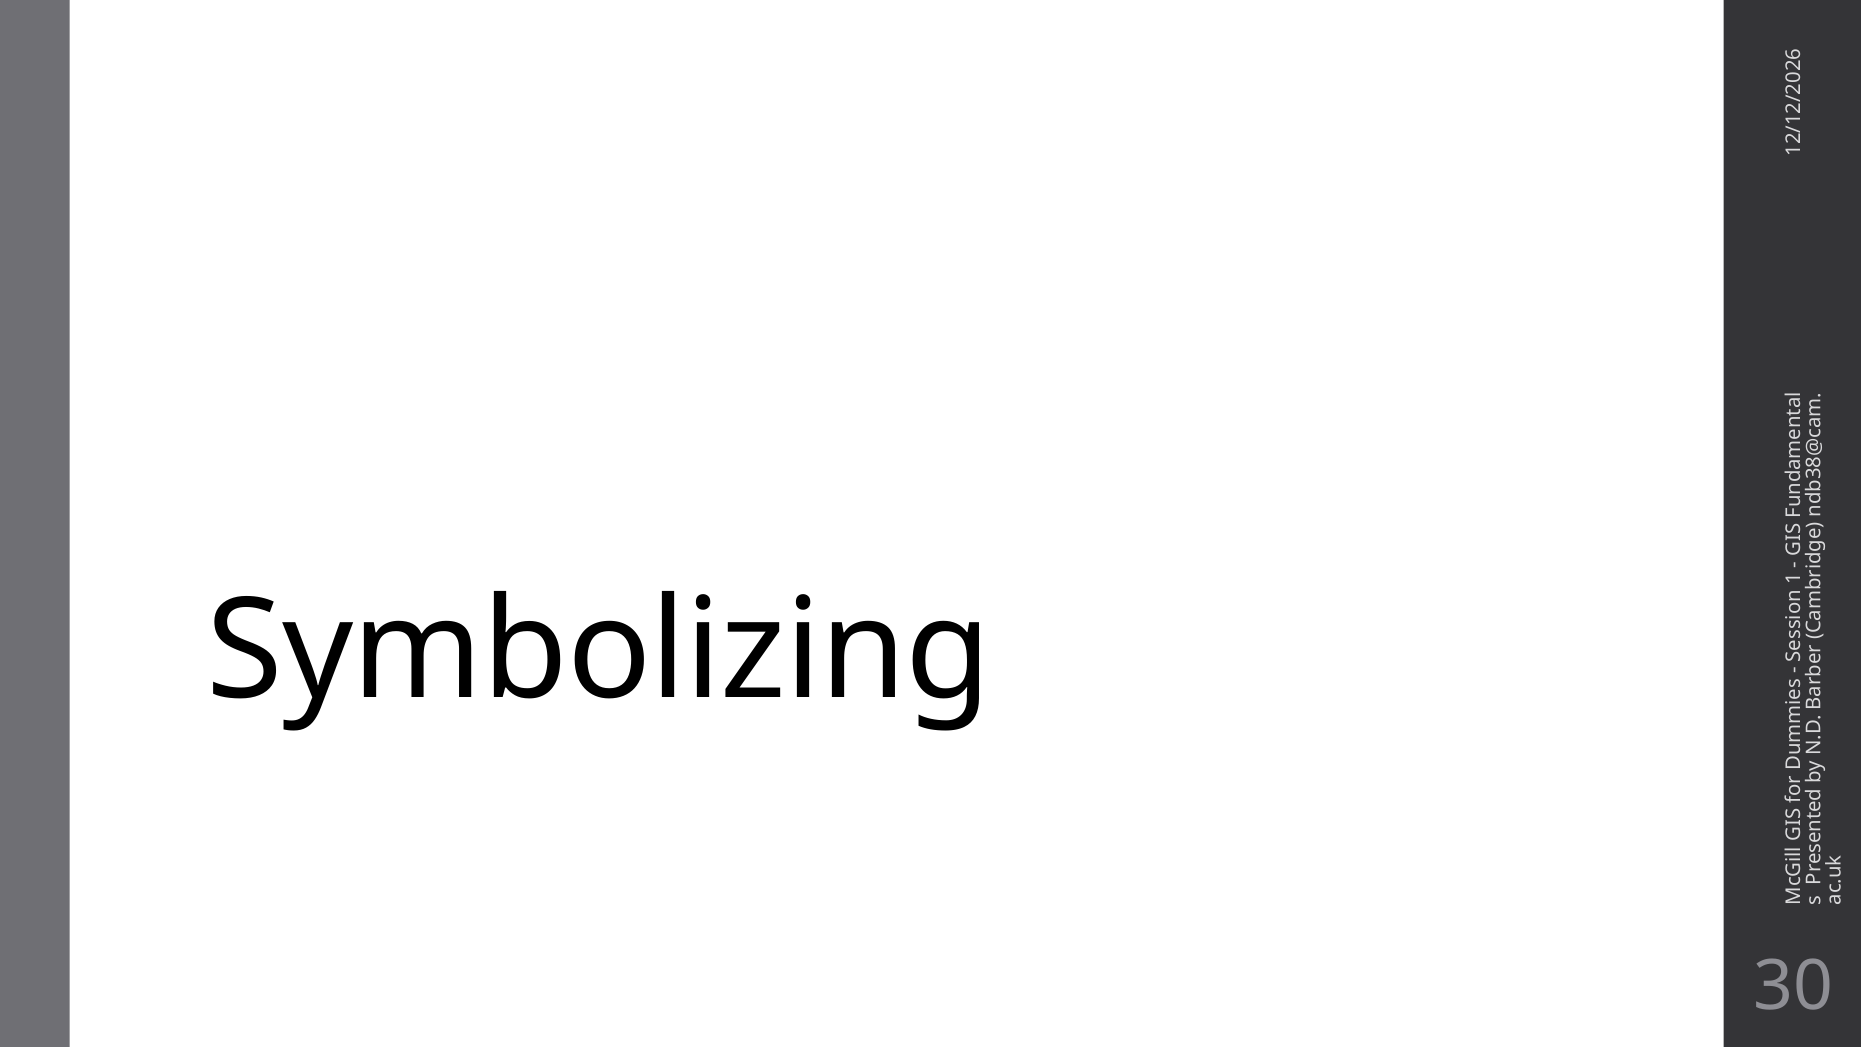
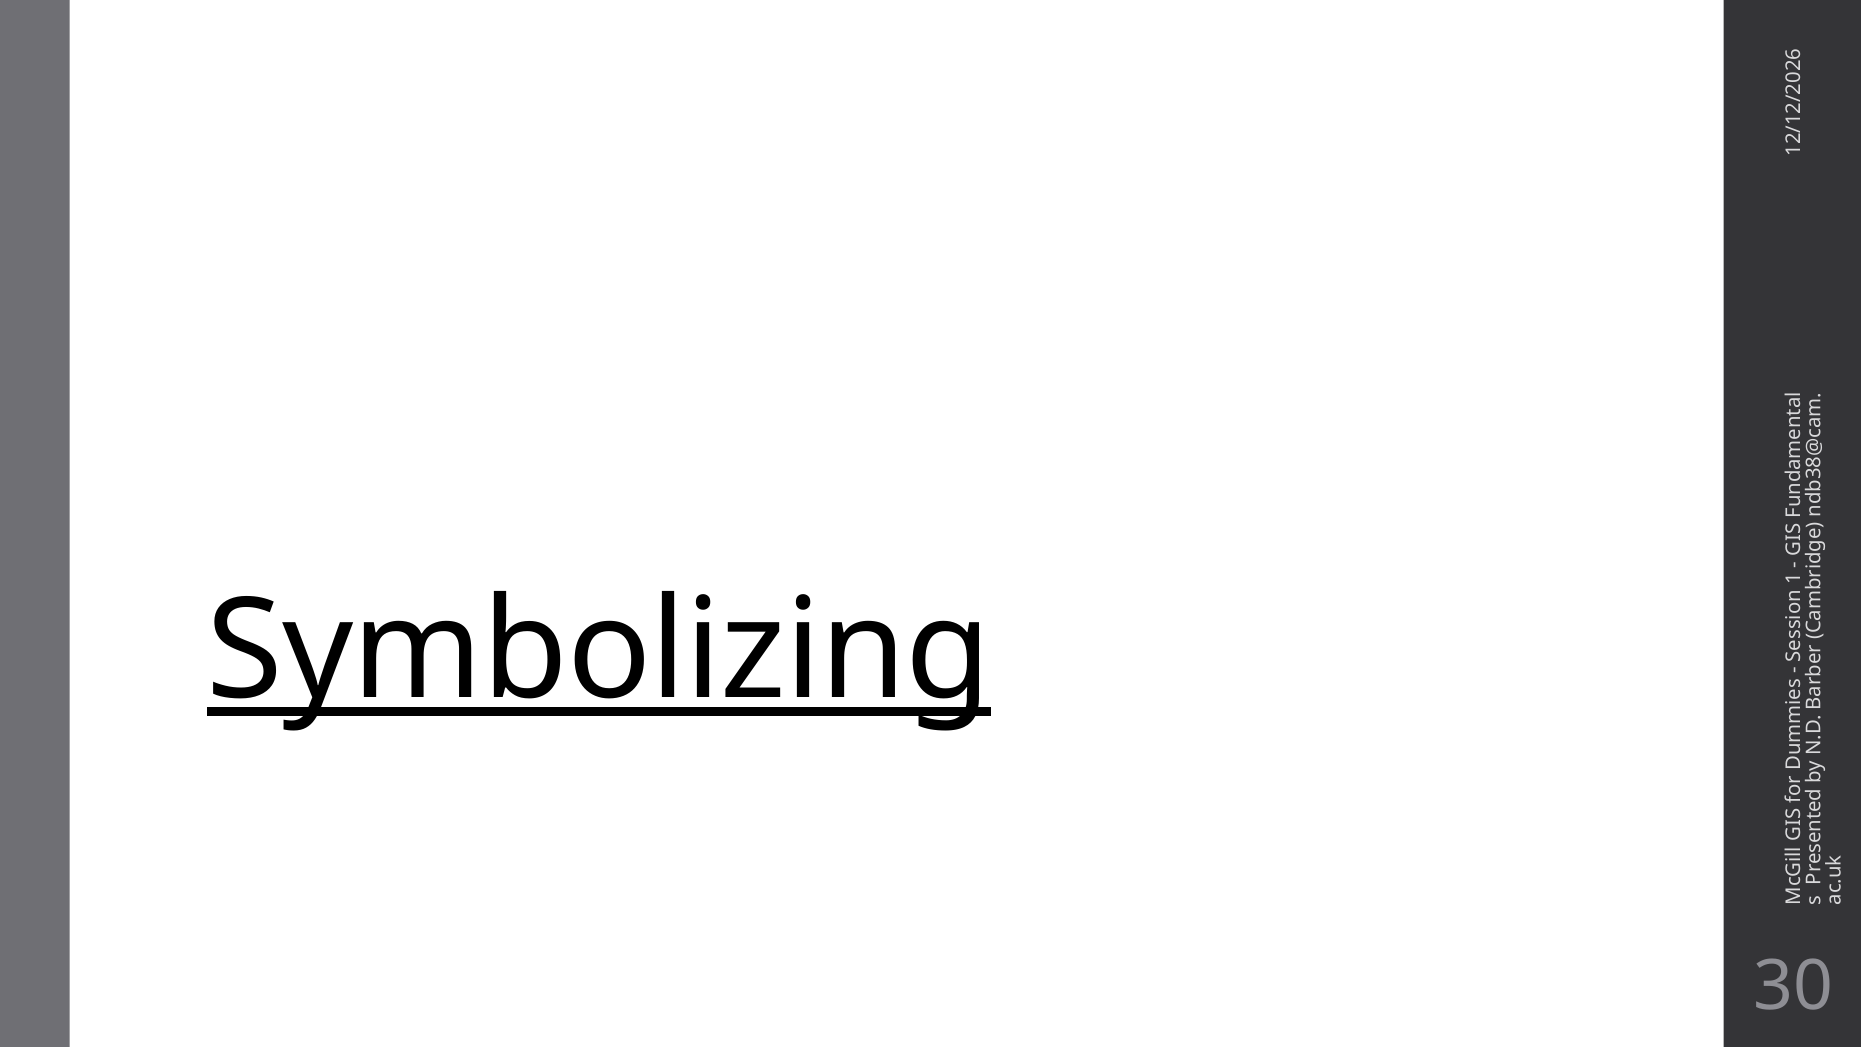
Symbolizing underline: none -> present (599, 651)
